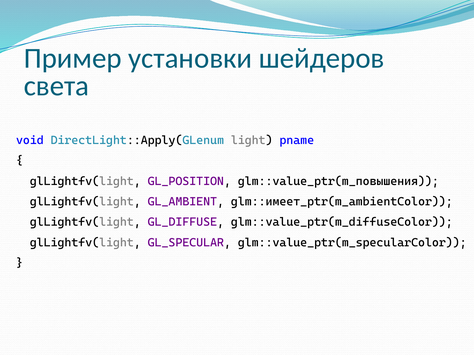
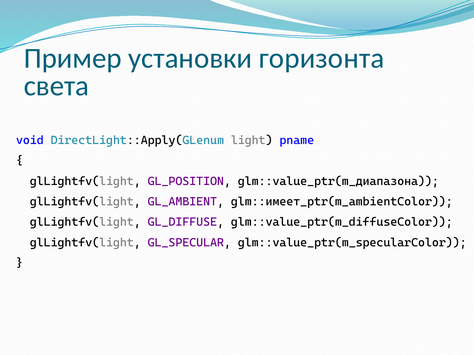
шейдеров: шейдеров -> горизонта (322, 58)
glm::value_ptr(m_повышения: glm::value_ptr(m_повышения -> glm::value_ptr(m_диапазона (338, 181)
